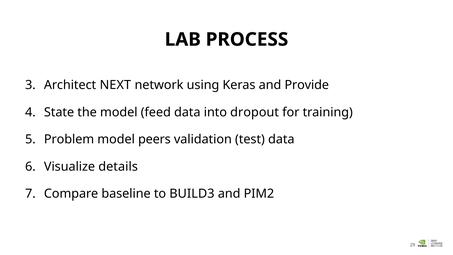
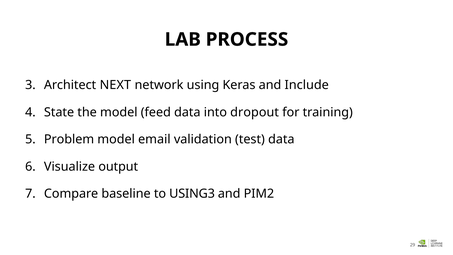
Provide: Provide -> Include (307, 85)
peers: peers -> email (154, 139)
details: details -> output (118, 166)
BUILD3: BUILD3 -> USING3 (192, 194)
